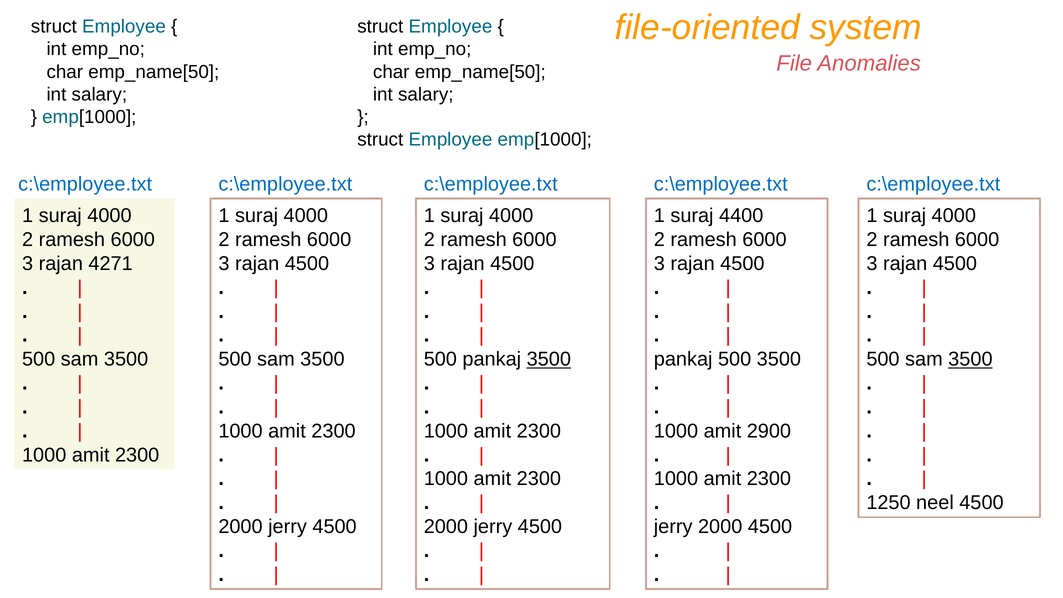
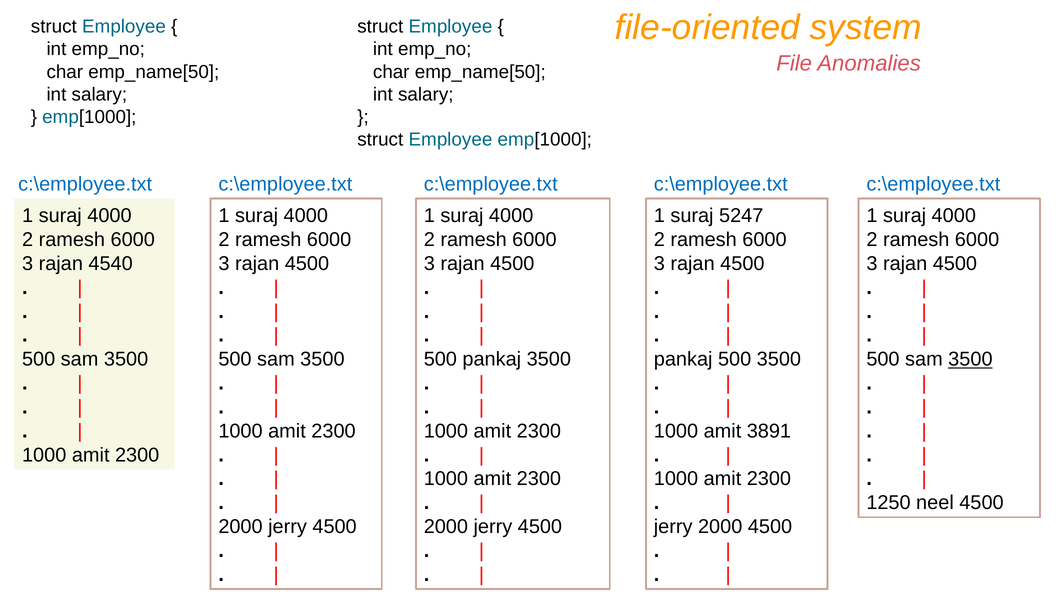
4400: 4400 -> 5247 (741, 216)
4271: 4271 -> 4540 (111, 264)
3500 underline: present -> none (549, 359)
2900: 2900 -> 3891 (769, 431)
